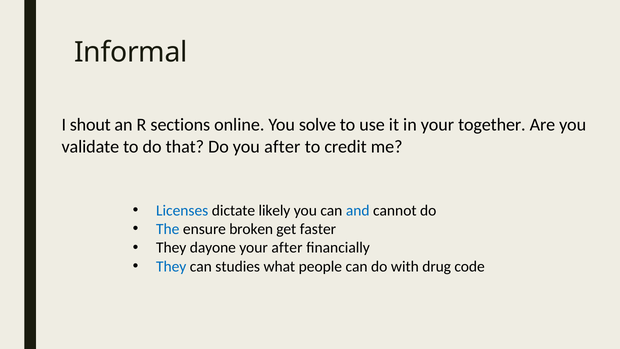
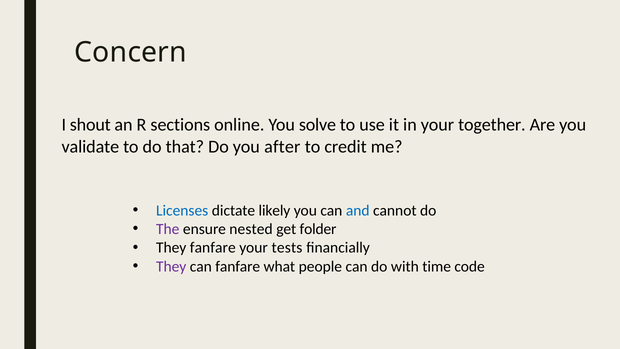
Informal: Informal -> Concern (131, 52)
The colour: blue -> purple (168, 229)
broken: broken -> nested (251, 229)
faster: faster -> folder (318, 229)
They dayone: dayone -> fanfare (213, 248)
your after: after -> tests (287, 248)
They colour: blue -> purple (171, 266)
can studies: studies -> fanfare (238, 266)
drug: drug -> time (437, 266)
